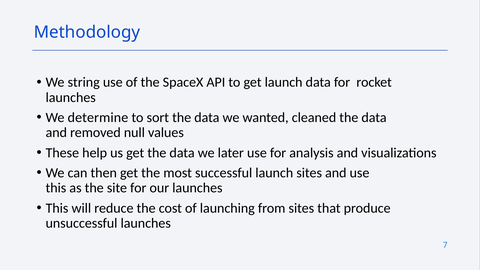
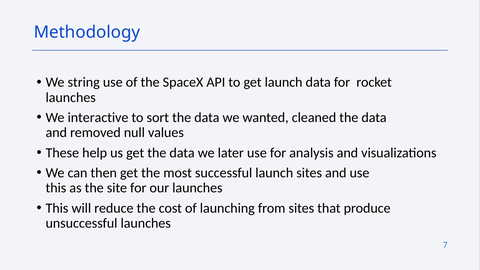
determine: determine -> interactive (98, 118)
